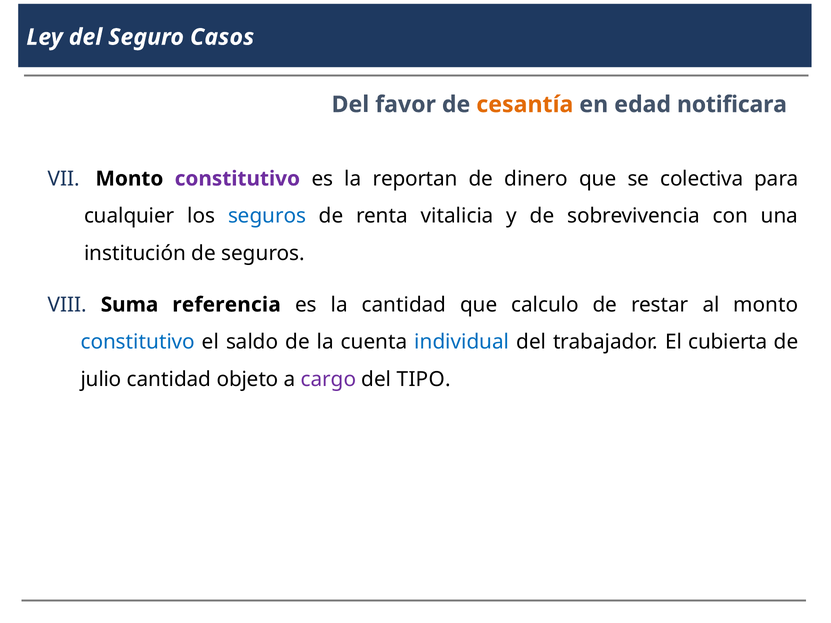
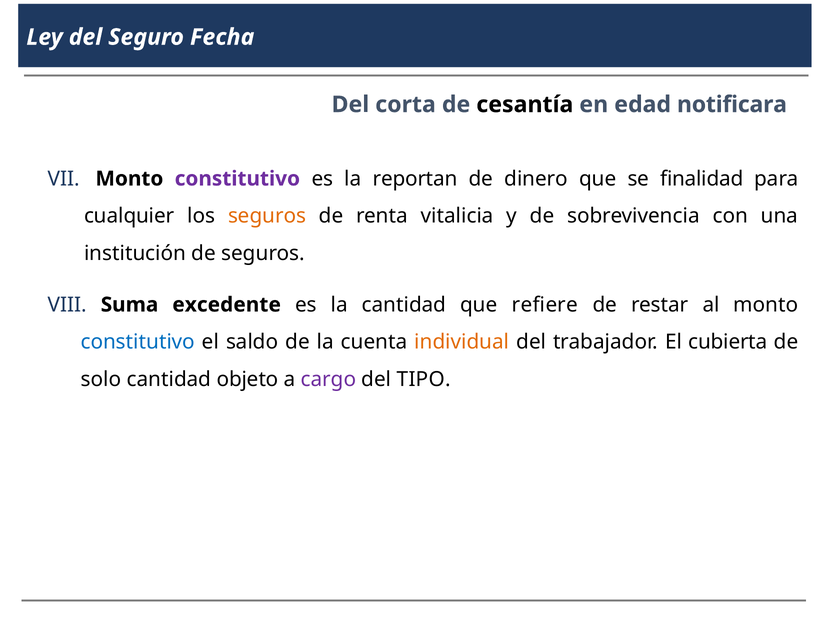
Casos: Casos -> Fecha (222, 37)
favor: favor -> corta (406, 105)
cesantía colour: orange -> black (525, 105)
colectiva: colectiva -> finalidad (702, 179)
seguros colour: blue -> orange (267, 216)
referencia: referencia -> excedente (227, 305)
calculo: calculo -> refiere (545, 305)
individual colour: blue -> orange (462, 342)
julio: julio -> solo (101, 380)
